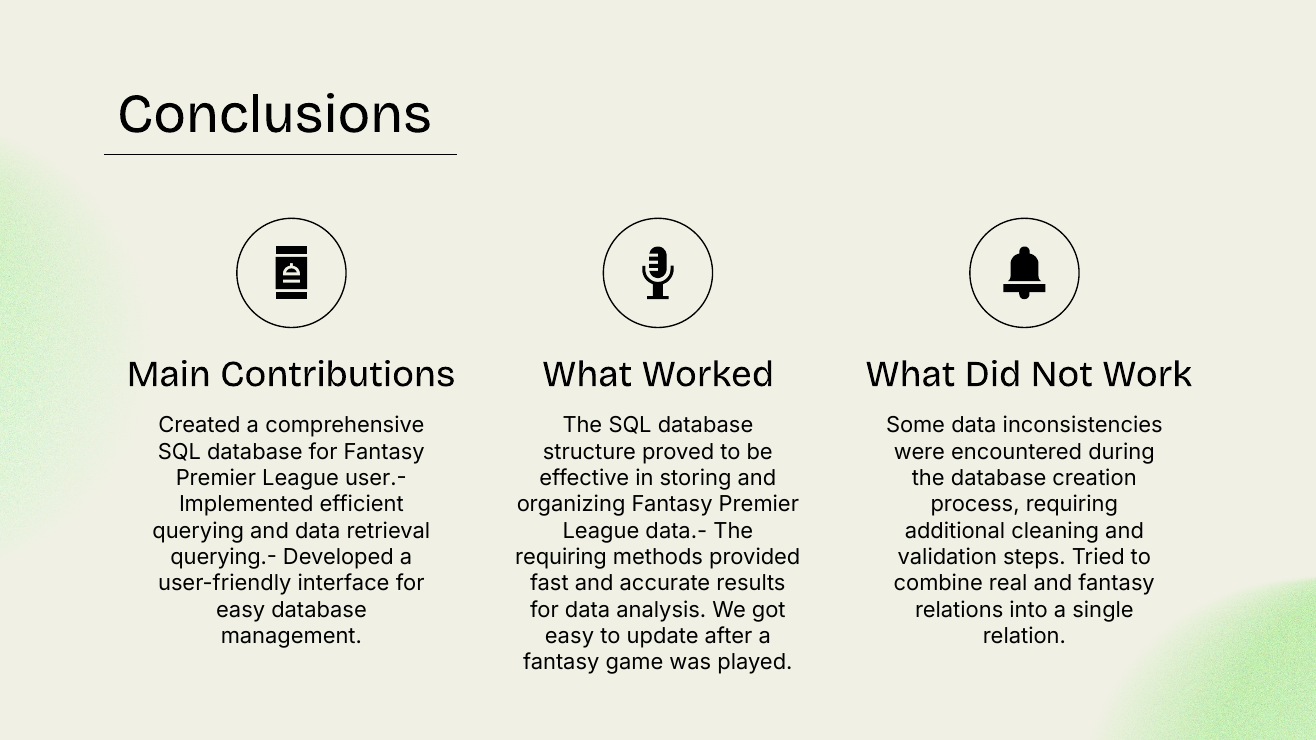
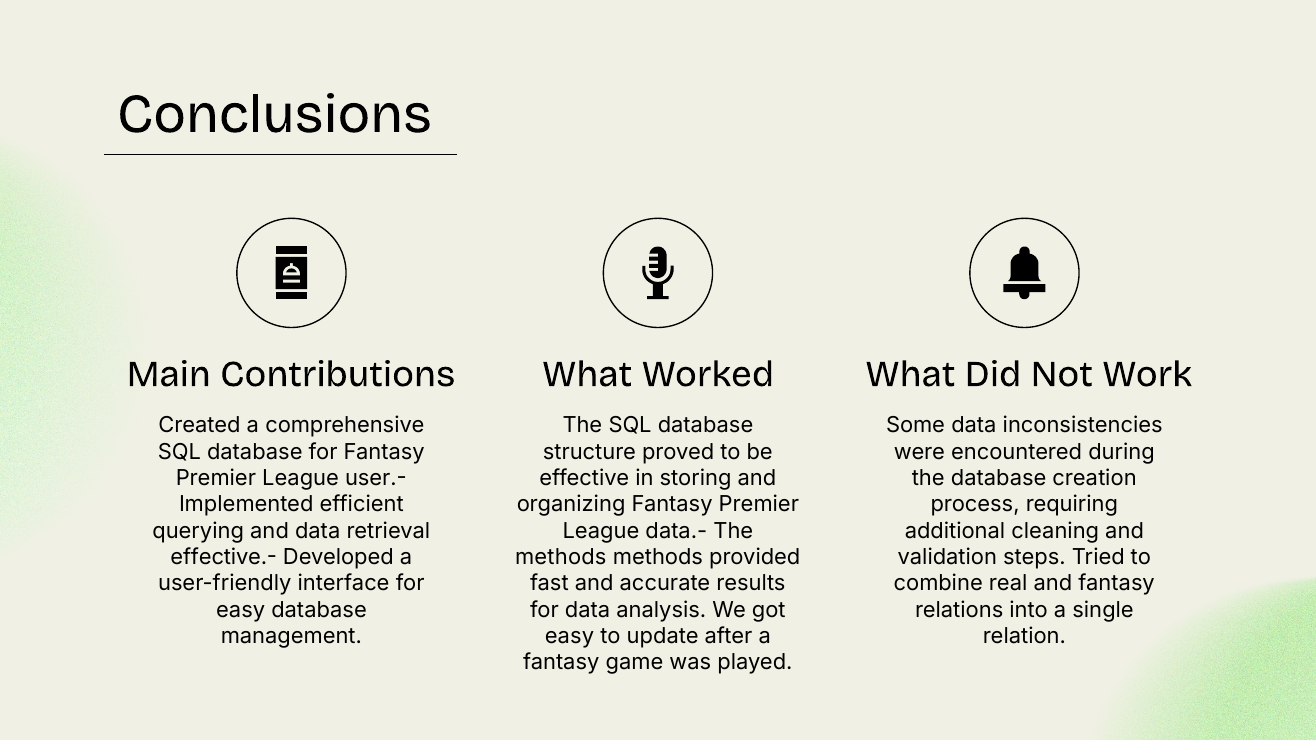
querying.-: querying.- -> effective.- (224, 557)
requiring: requiring -> methods (561, 557)
